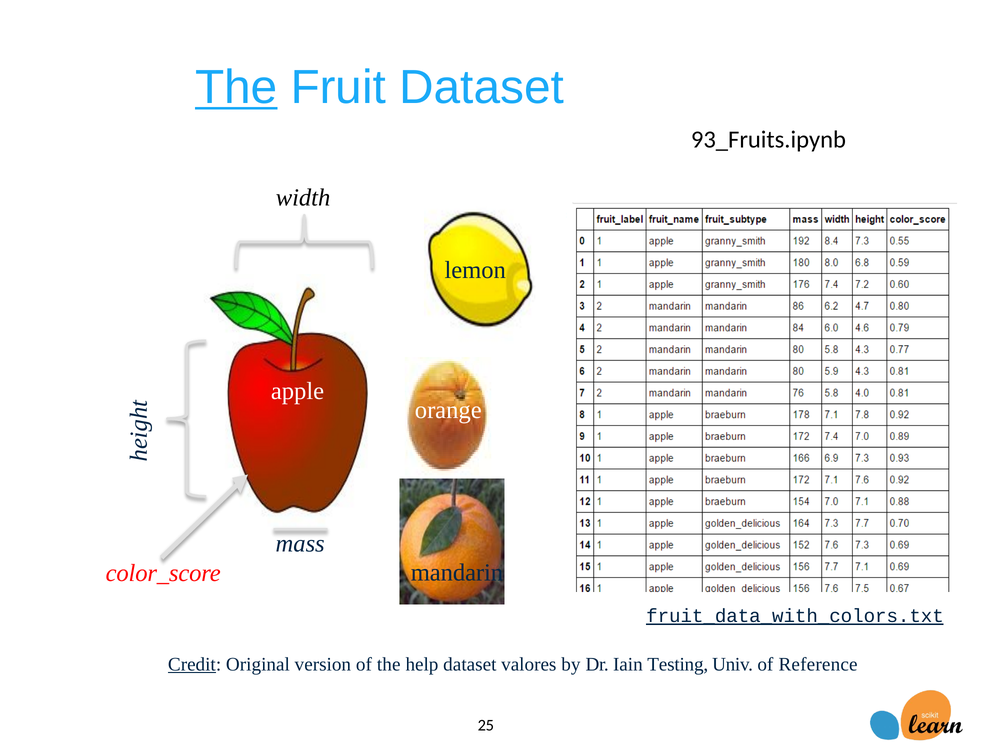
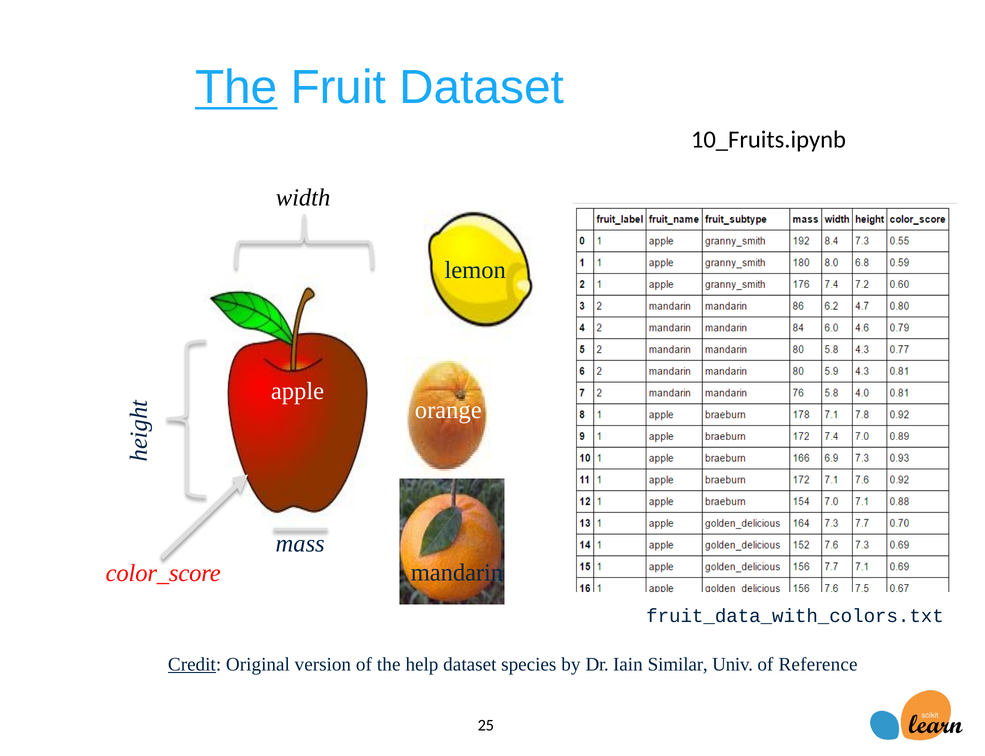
93_Fruits.ipynb: 93_Fruits.ipynb -> 10_Fruits.ipynb (768, 140)
fruit_data_with_colors.txt underline: present -> none (795, 616)
valores: valores -> species (529, 665)
Testing: Testing -> Similar (678, 665)
